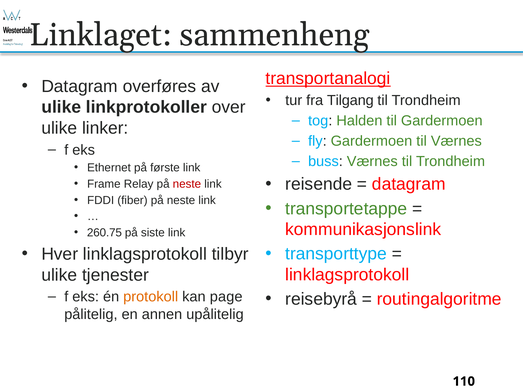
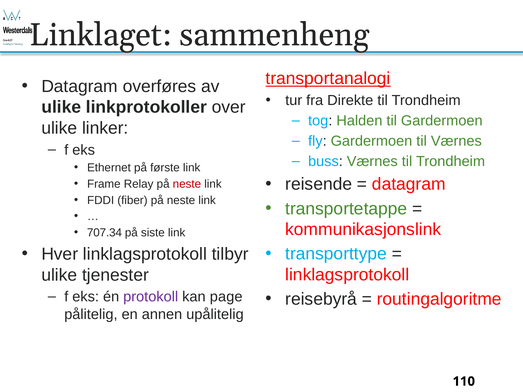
Tilgang: Tilgang -> Direkte (350, 100)
260.75: 260.75 -> 707.34 (104, 233)
protokoll colour: orange -> purple (151, 297)
